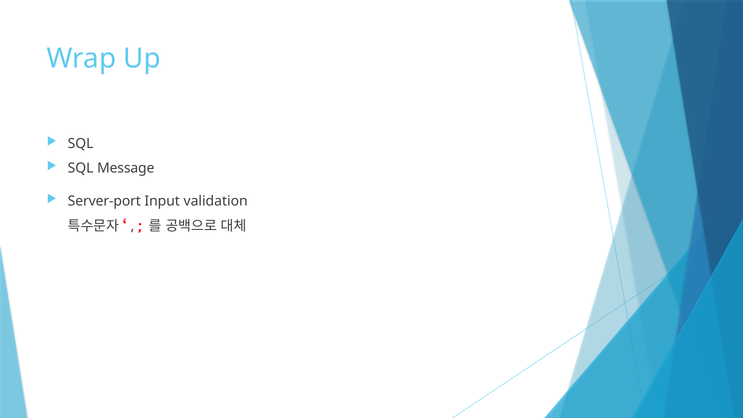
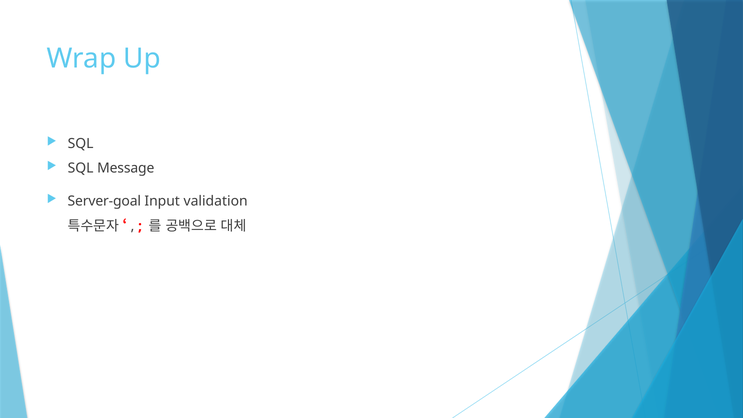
Server-port: Server-port -> Server-goal (104, 201)
